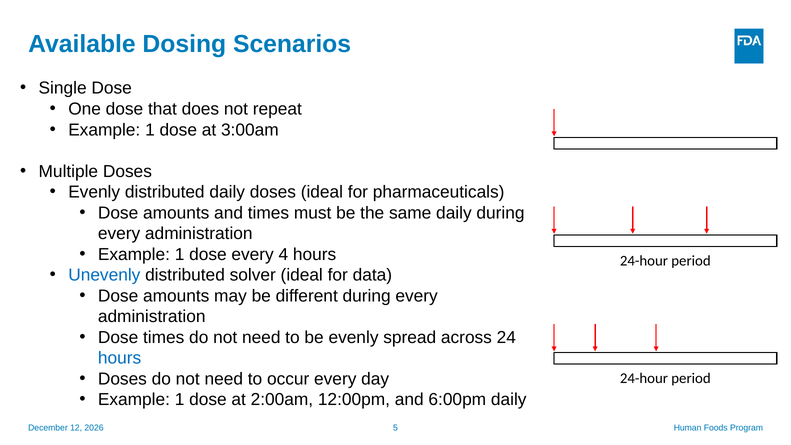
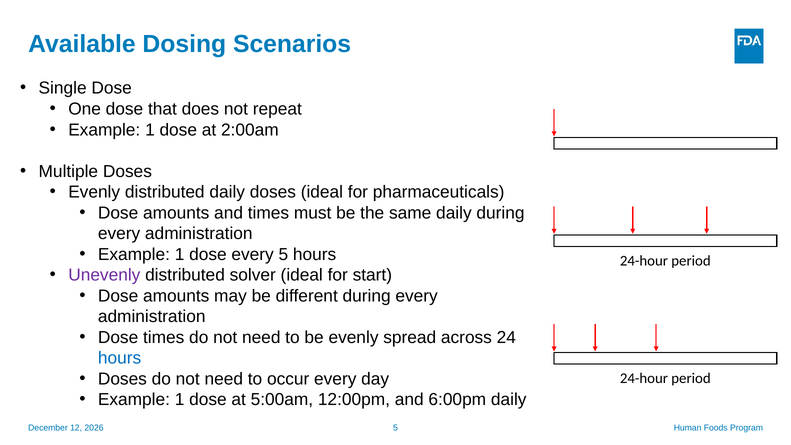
3:00am: 3:00am -> 2:00am (250, 130)
every 4: 4 -> 5 (283, 254)
Unevenly colour: blue -> purple (104, 275)
data: data -> start (372, 275)
2:00am: 2:00am -> 5:00am (282, 400)
